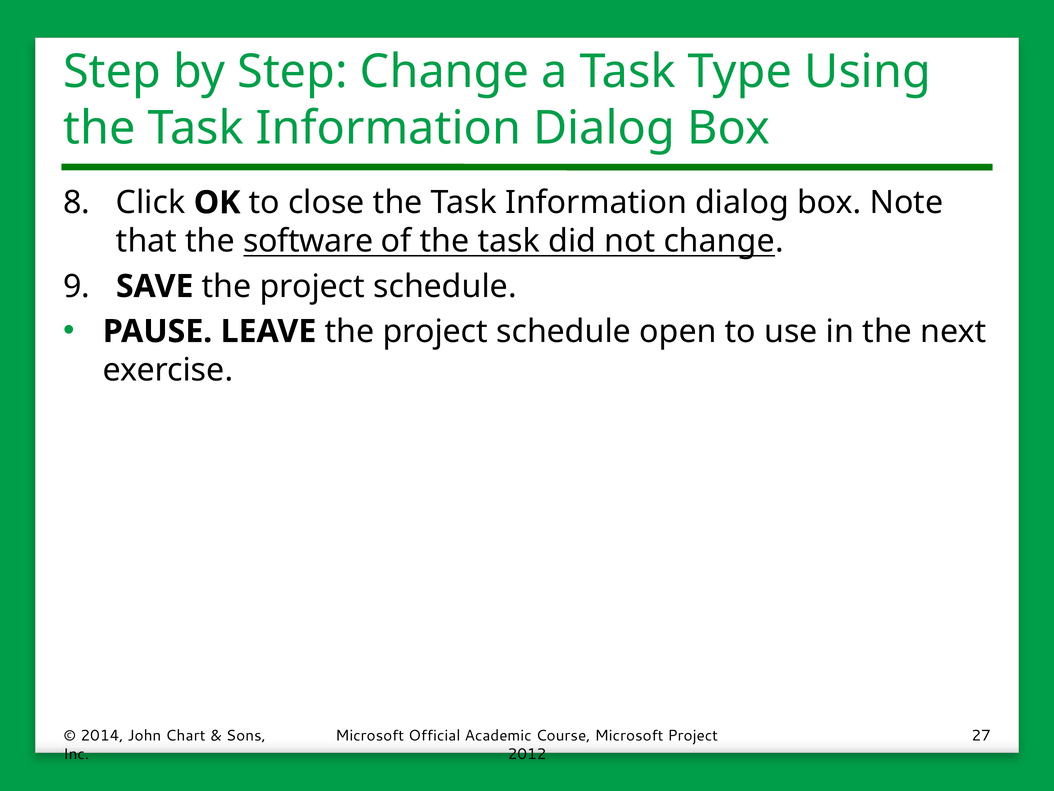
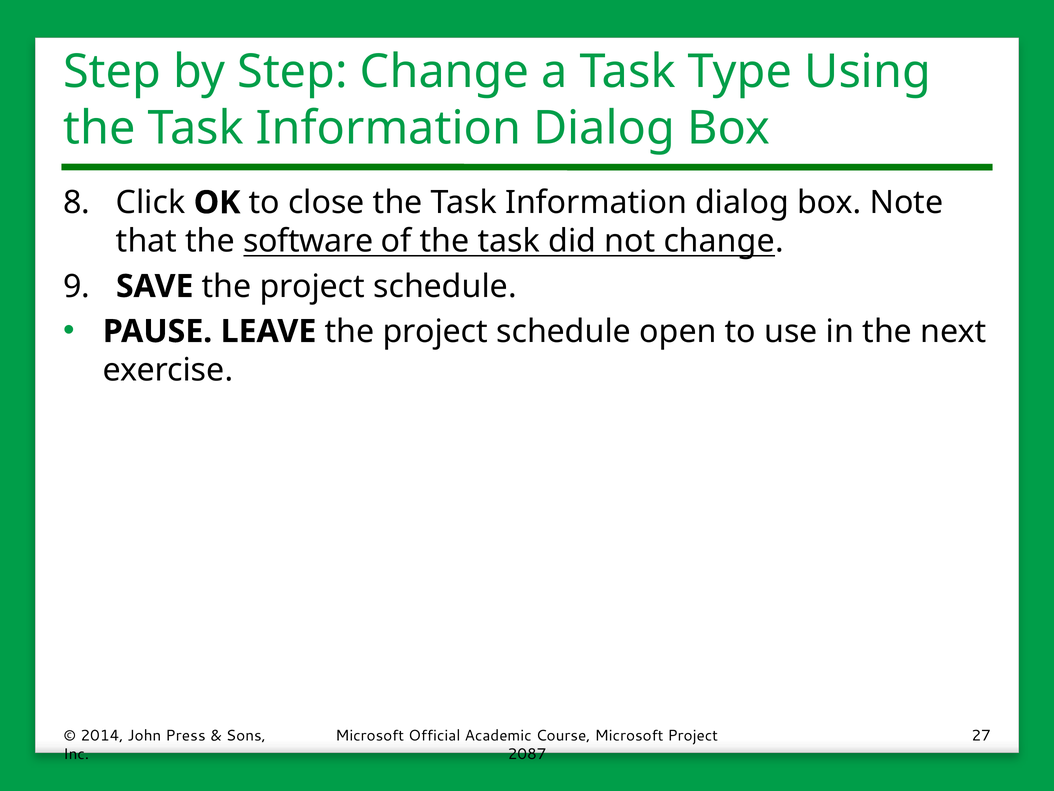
Chart: Chart -> Press (186, 735)
2012: 2012 -> 2087 (527, 754)
